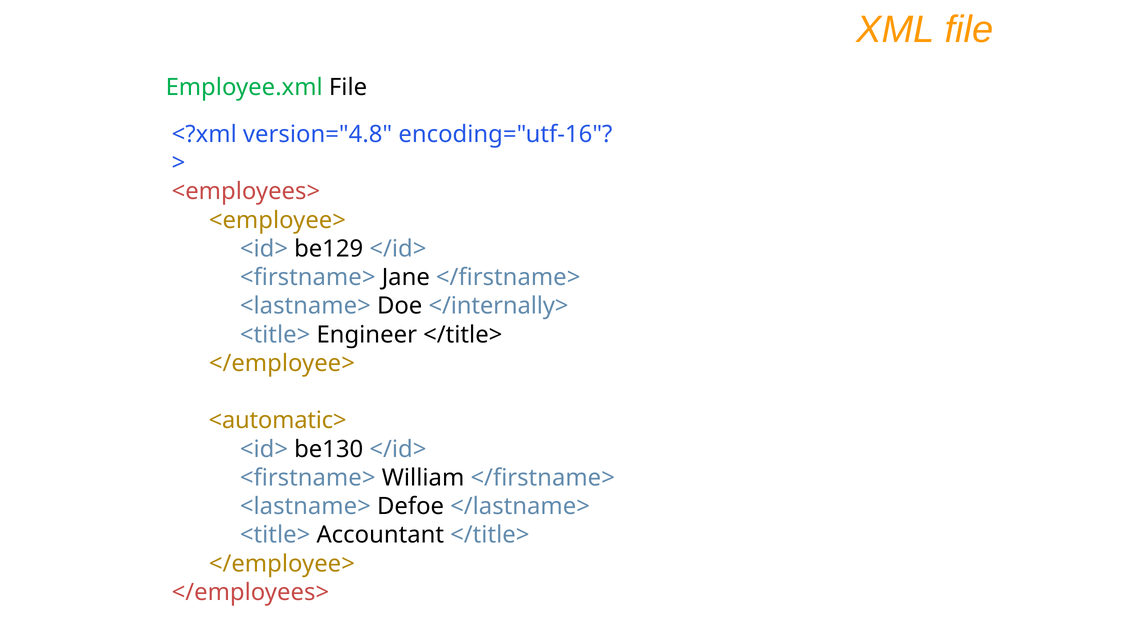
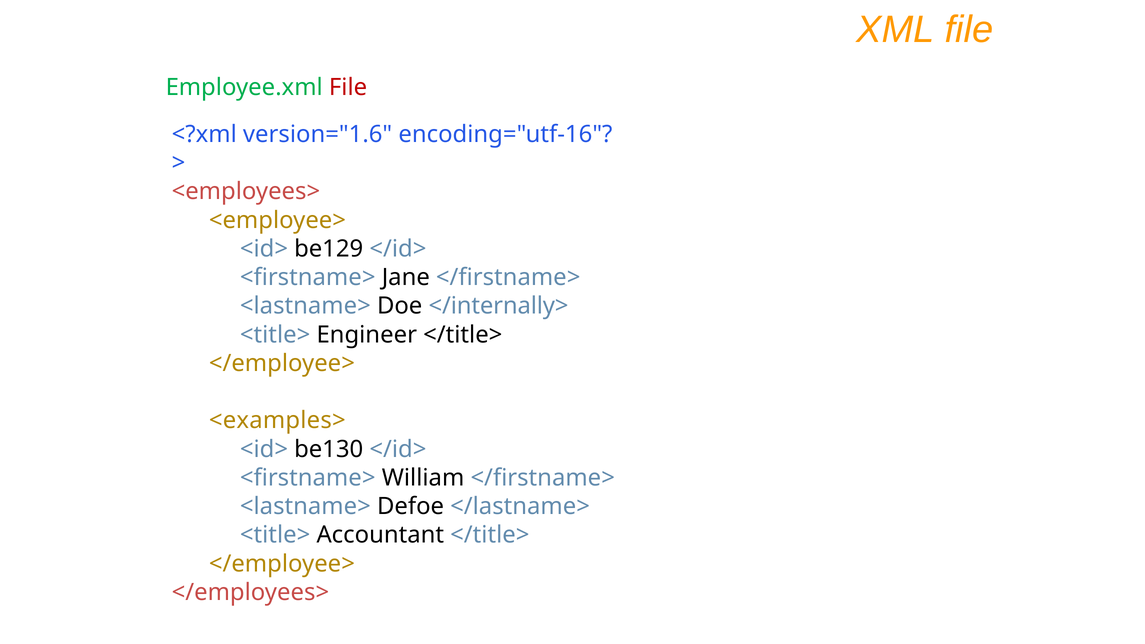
File colour: black -> red (348, 87)
version="4.8: version="4.8 -> version="1.6 (318, 134)
<automatic>: <automatic> -> <examples> (277, 421)
